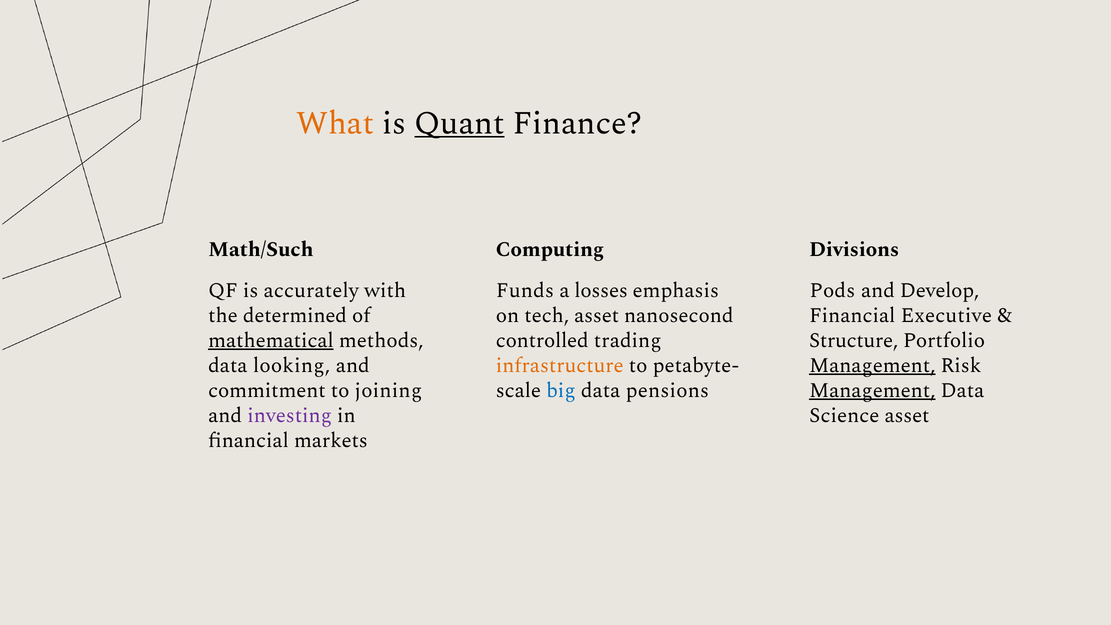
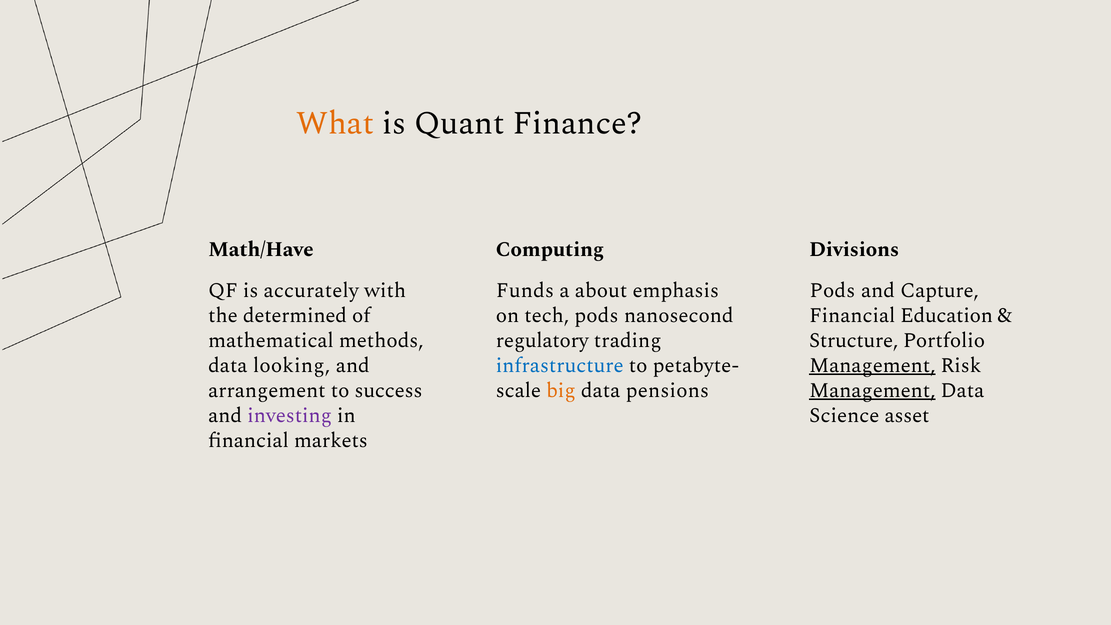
Quant underline: present -> none (460, 123)
Math/Such: Math/Such -> Math/Have (261, 249)
losses: losses -> about (601, 290)
Develop: Develop -> Capture (939, 290)
tech asset: asset -> pods (596, 315)
Executive: Executive -> Education (947, 315)
mathematical underline: present -> none (271, 340)
controlled: controlled -> regulatory (542, 340)
infrastructure colour: orange -> blue (560, 365)
commitment: commitment -> arrangement (267, 390)
joining: joining -> success (389, 390)
big colour: blue -> orange (561, 390)
